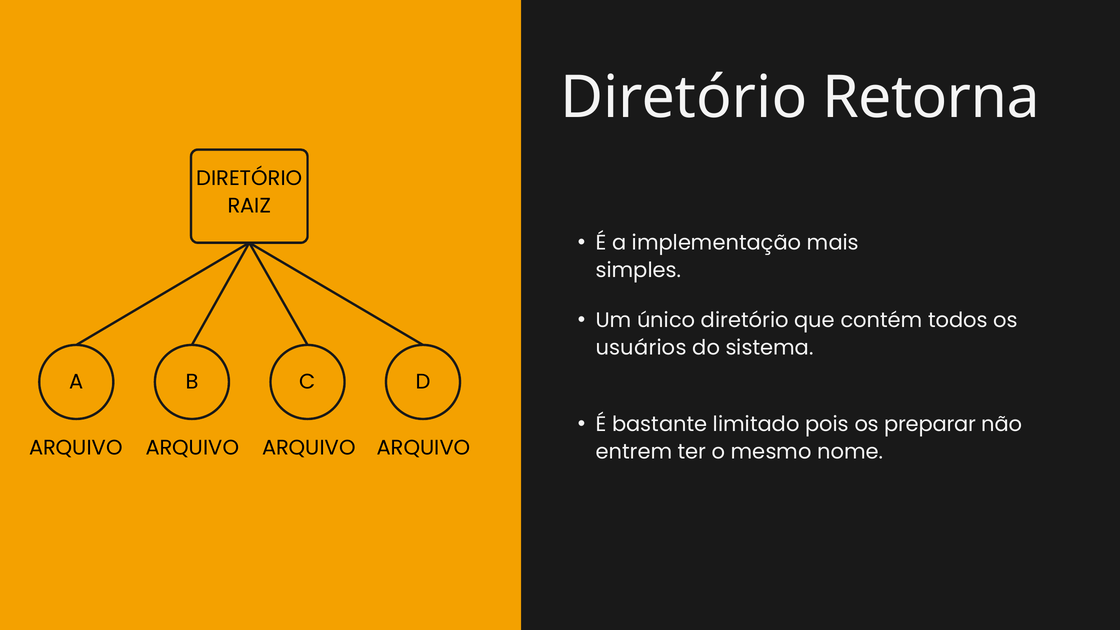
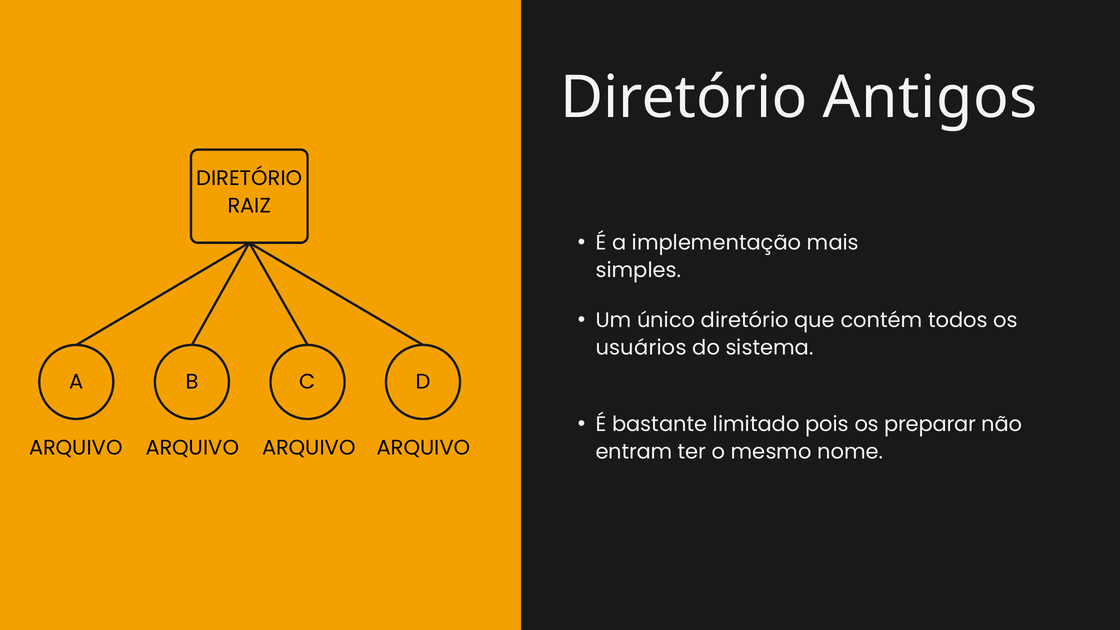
Retorna: Retorna -> Antigos (930, 98)
entrem: entrem -> entram (634, 452)
